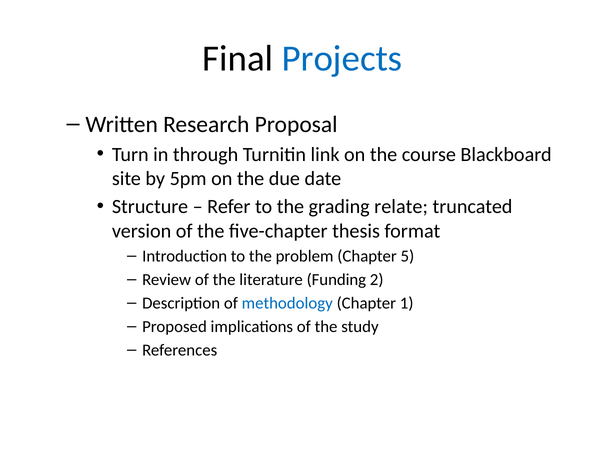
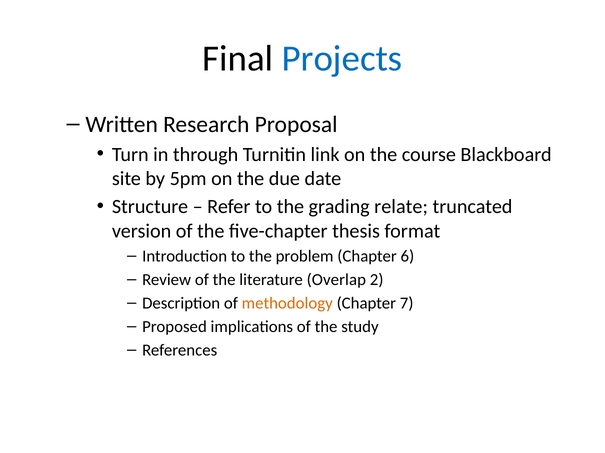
5: 5 -> 6 (407, 257)
Funding: Funding -> Overlap (336, 280)
methodology colour: blue -> orange (287, 304)
1: 1 -> 7 (407, 304)
